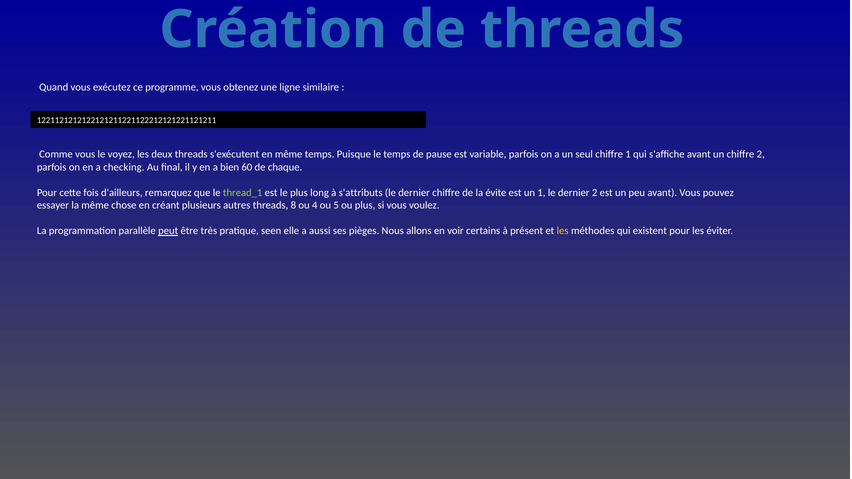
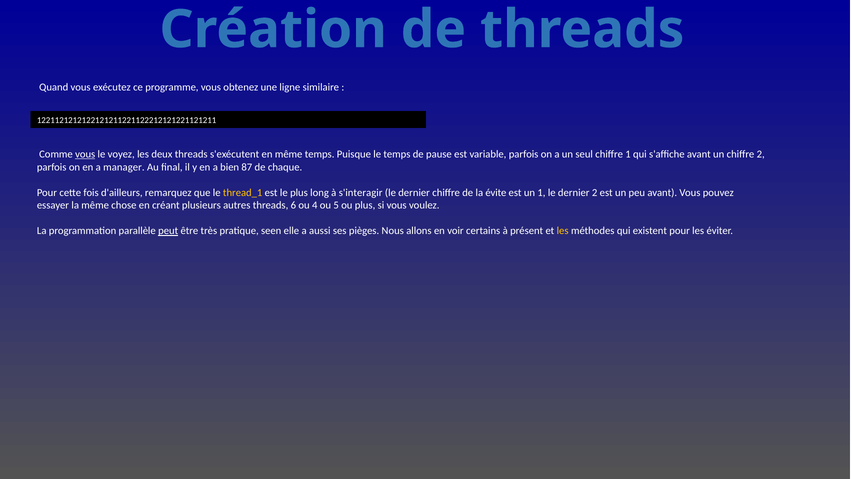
vous underline: none -> present (85, 154)
checking: checking -> manager (124, 167)
60: 60 -> 87 (247, 167)
thread_1 colour: light green -> yellow (243, 193)
s'attributs: s'attributs -> s'interagir (361, 193)
8: 8 -> 6 (293, 206)
